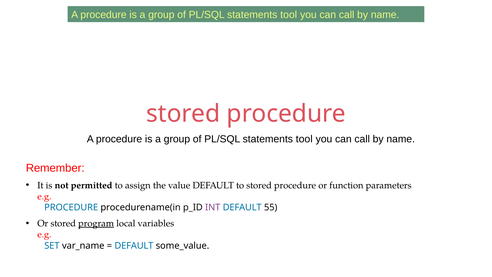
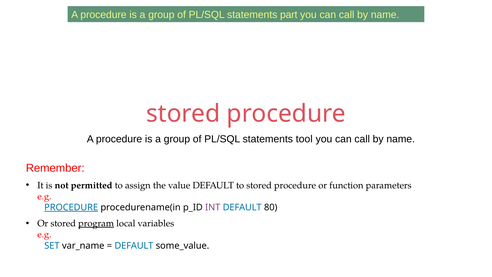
tool: tool -> part (289, 15)
PROCEDURE underline: none -> present (71, 207)
55: 55 -> 80 (271, 207)
